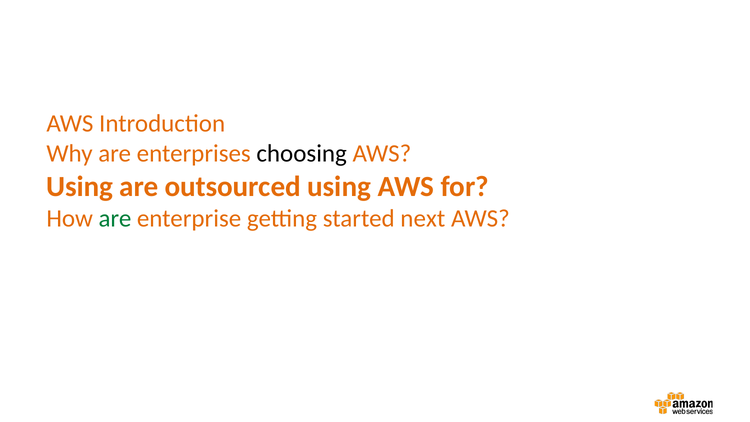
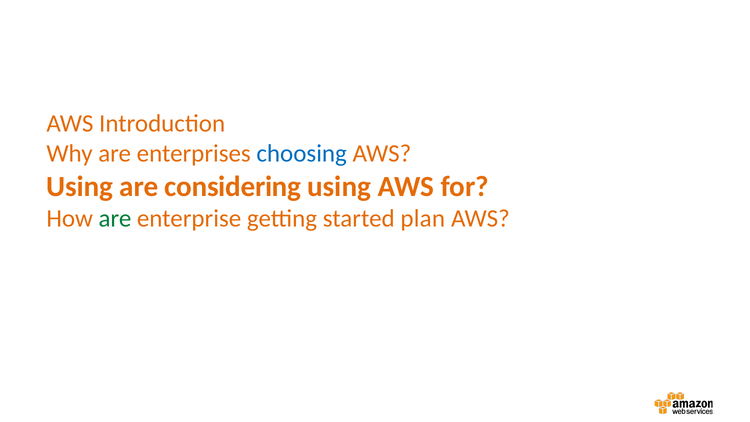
choosing colour: black -> blue (302, 154)
outsourced: outsourced -> considering (233, 186)
next: next -> plan (423, 219)
